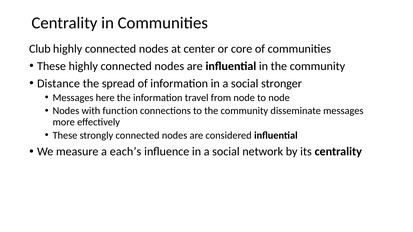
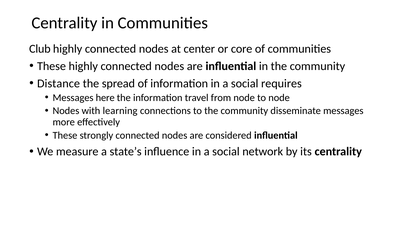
stronger: stronger -> requires (281, 83)
function: function -> learning (120, 111)
each’s: each’s -> state’s (126, 152)
